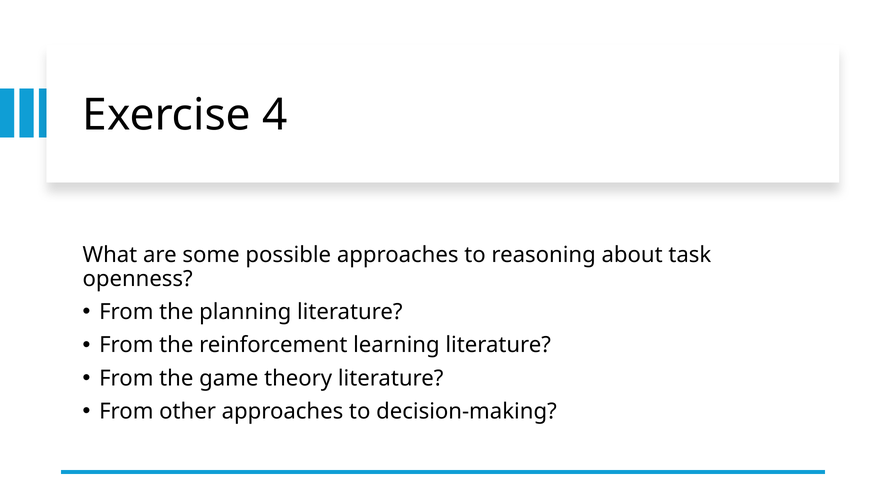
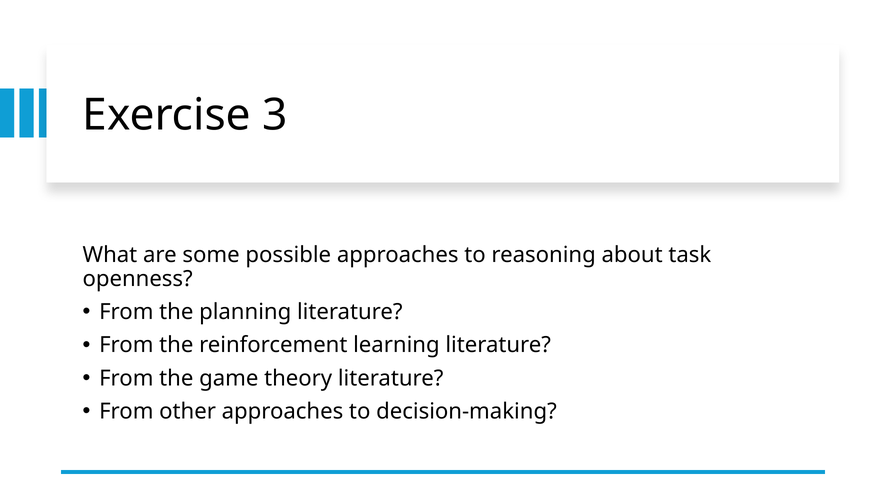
4: 4 -> 3 (275, 115)
